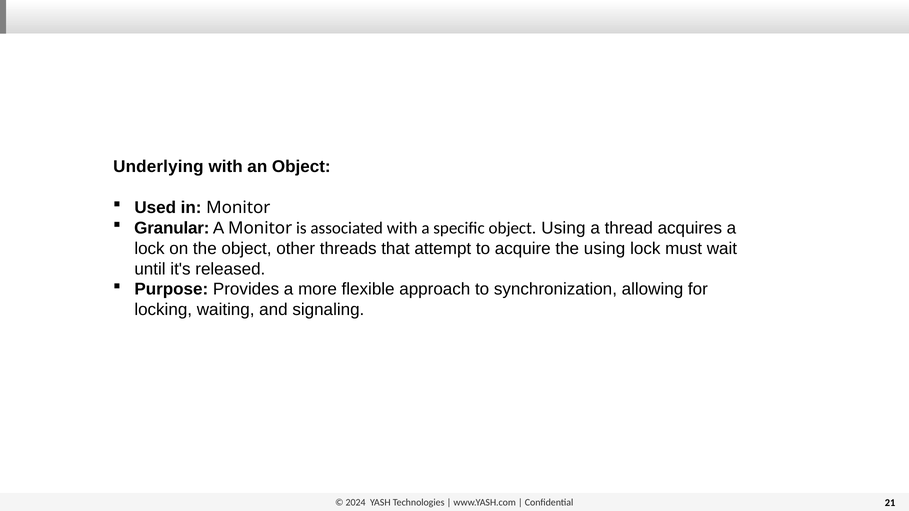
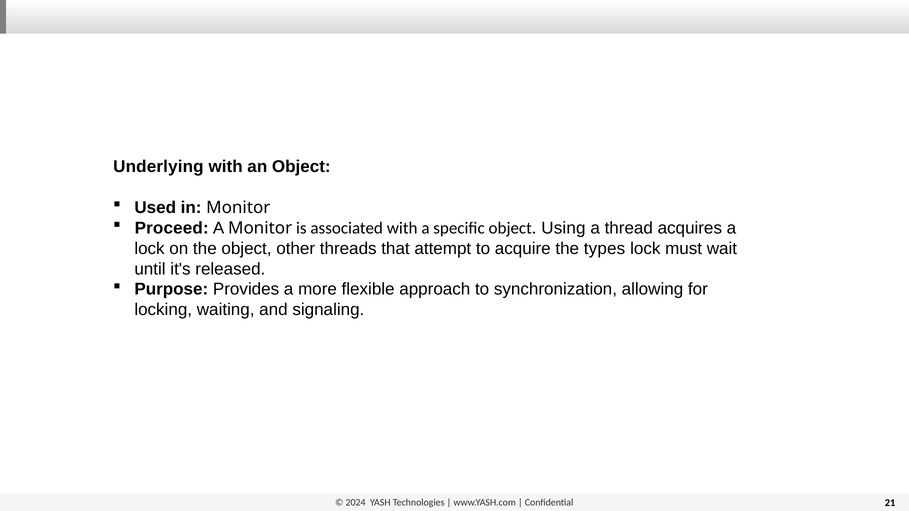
Granular: Granular -> Proceed (172, 228)
the using: using -> types (605, 249)
